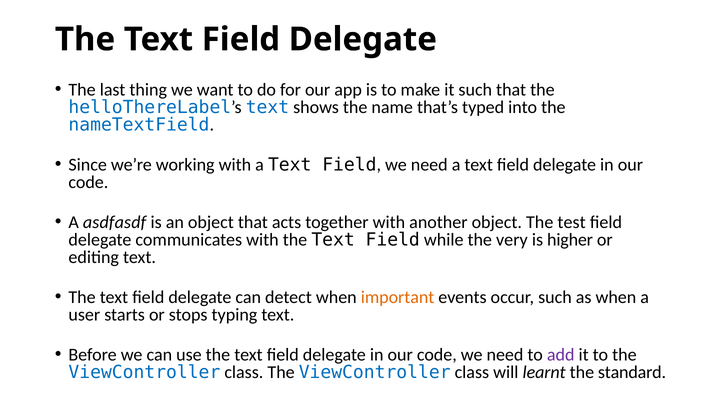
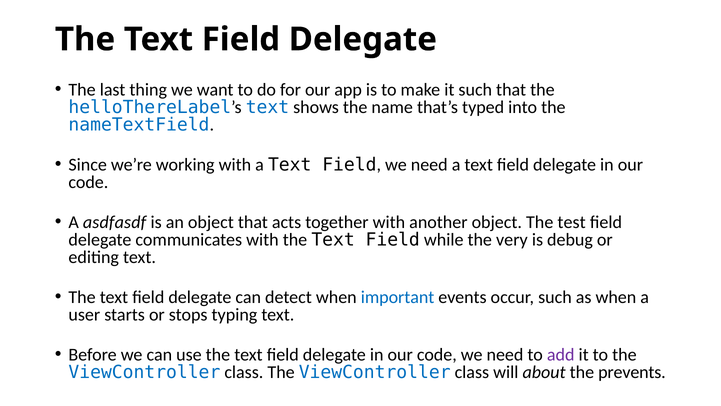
higher: higher -> debug (570, 239)
important colour: orange -> blue (398, 297)
learnt: learnt -> about (544, 372)
standard: standard -> prevents (632, 372)
